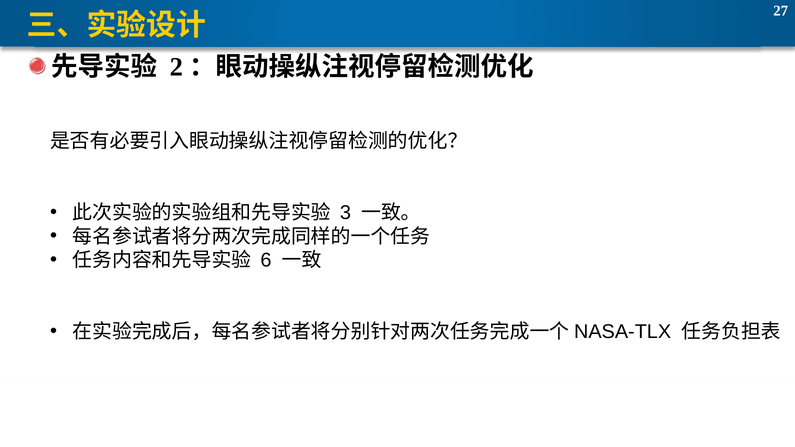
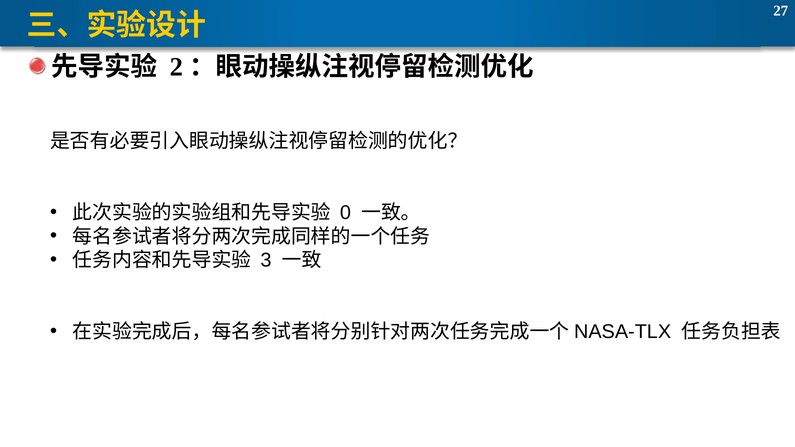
3: 3 -> 0 (345, 213)
6: 6 -> 3 (266, 260)
